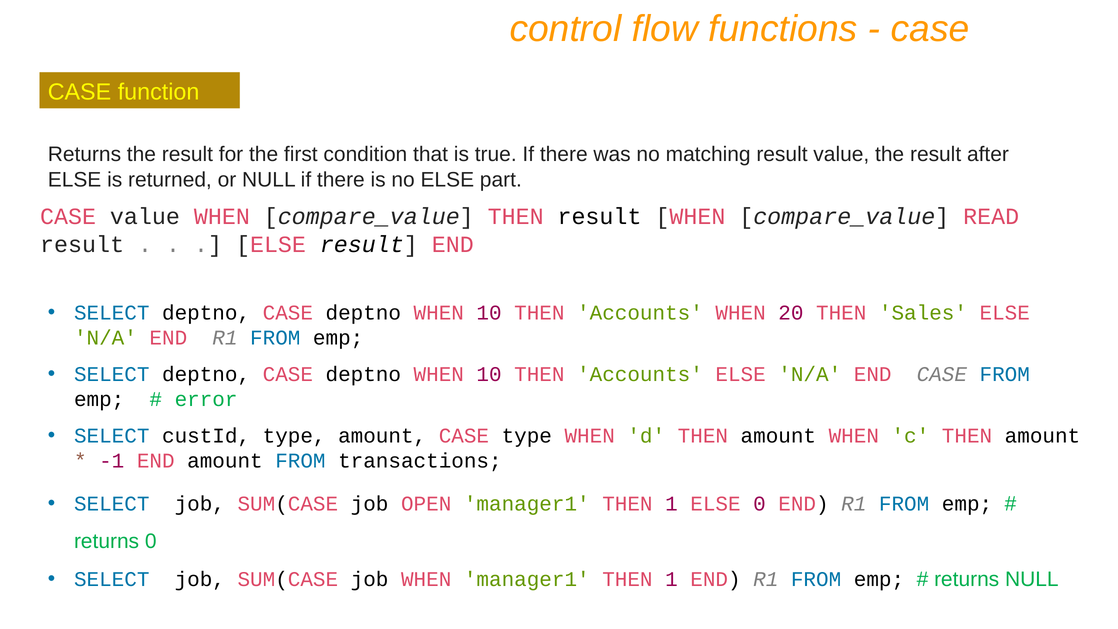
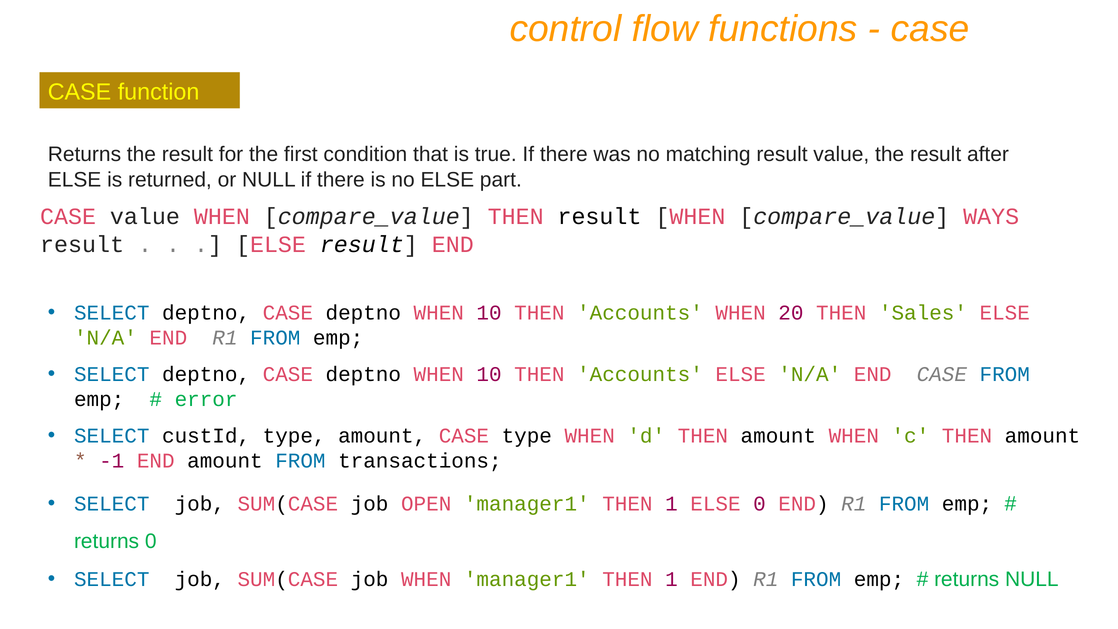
READ: READ -> WAYS (991, 217)
